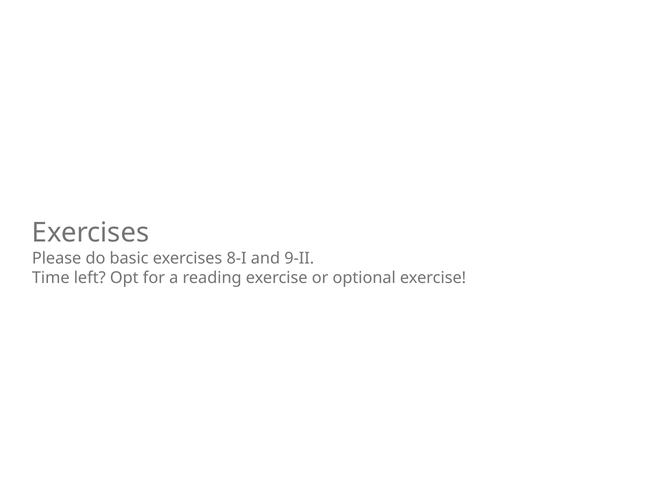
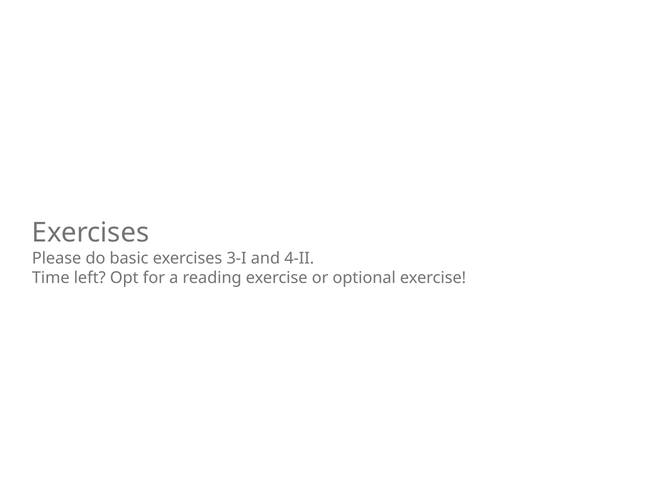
8-I: 8-I -> 3-I (237, 258)
9-II: 9-II -> 4-II (299, 258)
